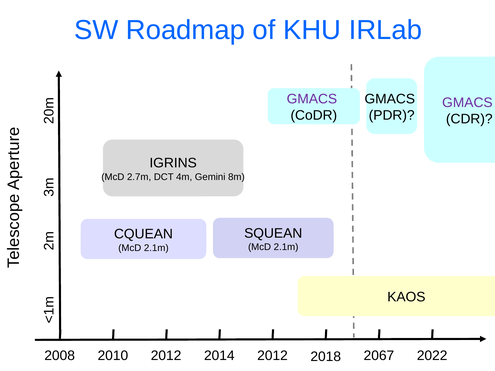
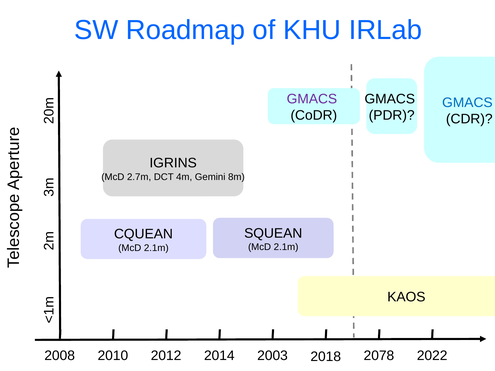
GMACS colour: purple -> blue (467, 103)
2012 2012: 2012 -> 2003 (273, 356)
2067: 2067 -> 2078 (379, 356)
